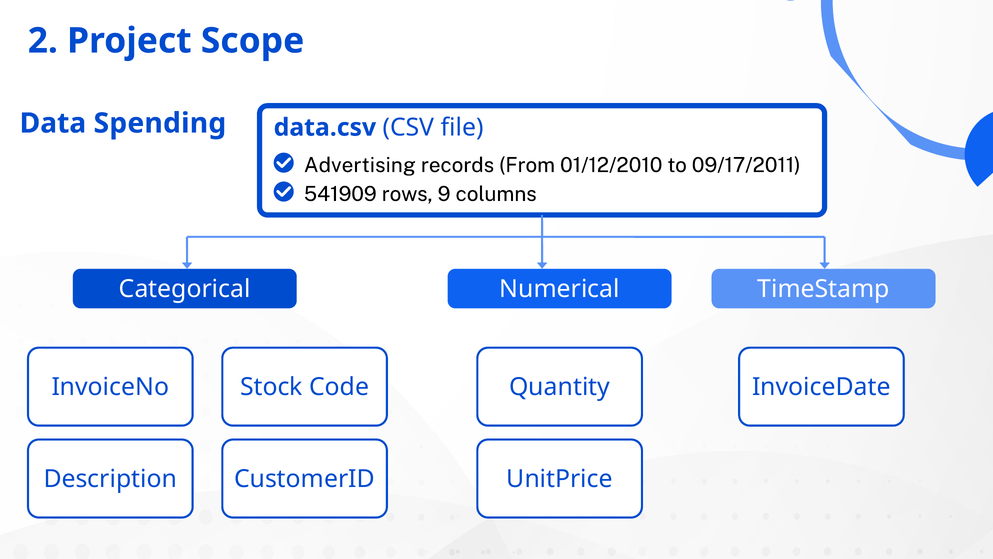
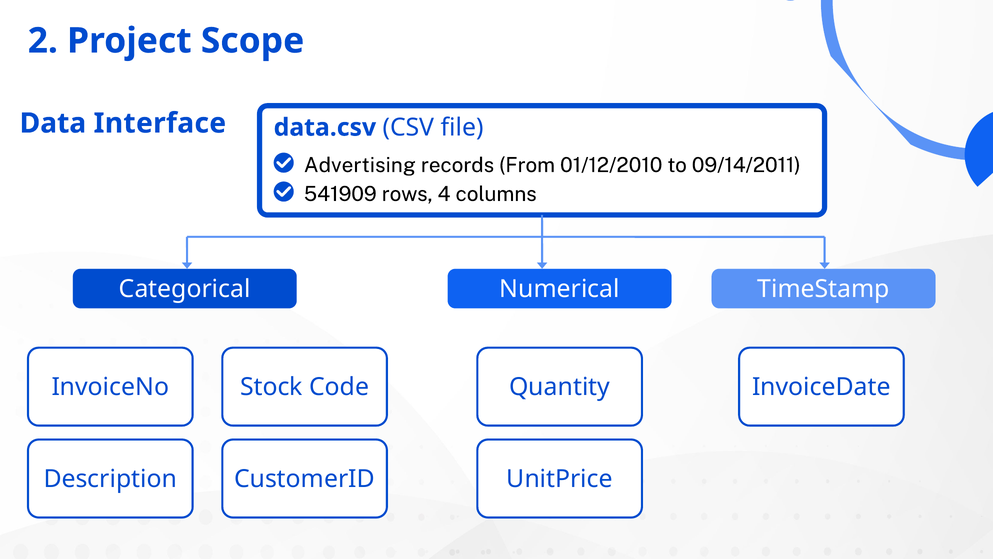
Spending: Spending -> Interface (160, 123)
09/17/2011: 09/17/2011 -> 09/14/2011 (746, 165)
9: 9 -> 4 (444, 194)
